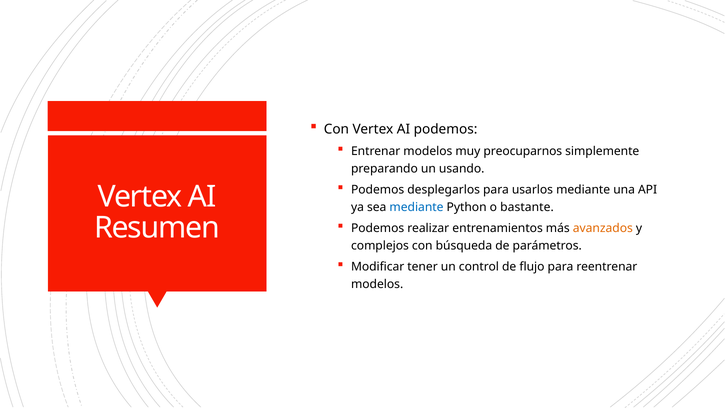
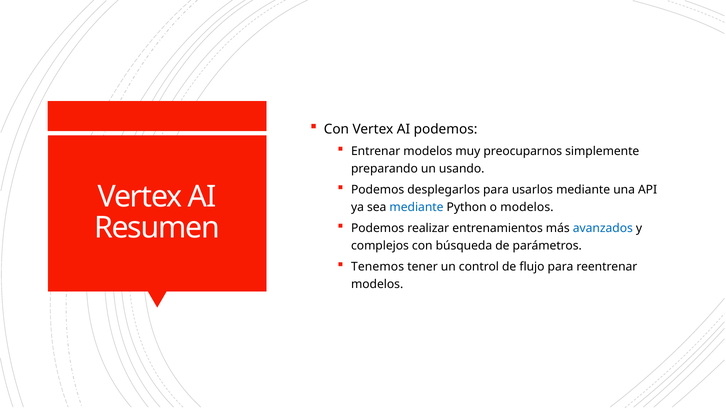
o bastante: bastante -> modelos (527, 207)
avanzados colour: orange -> blue (603, 229)
Modificar: Modificar -> Tenemos (378, 267)
